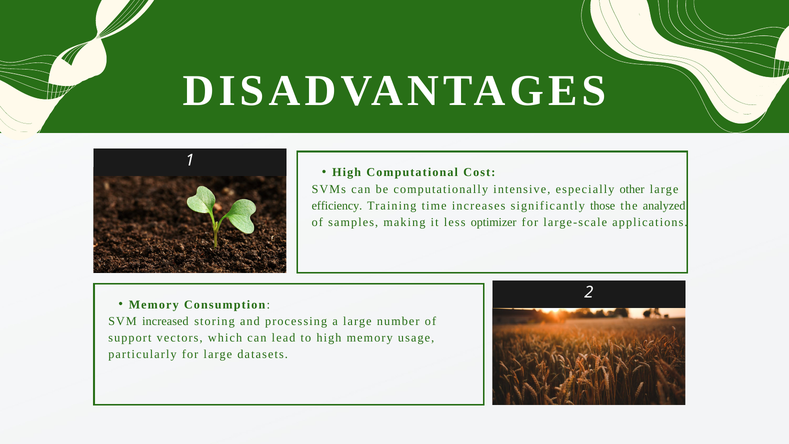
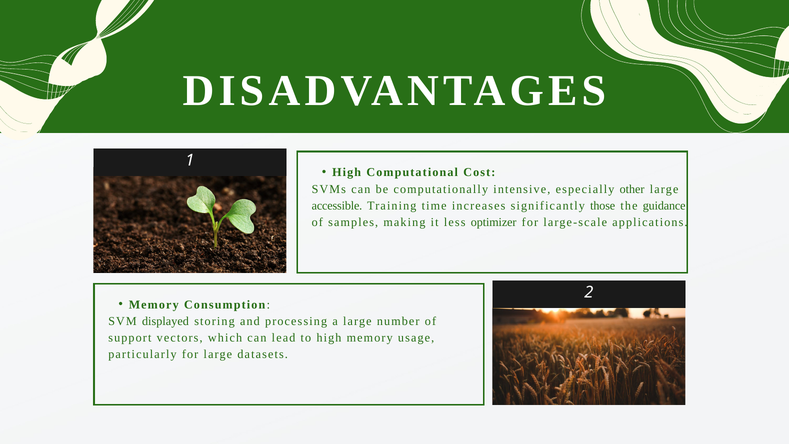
efficiency: efficiency -> accessible (337, 206)
analyzed: analyzed -> guidance (664, 206)
increased: increased -> displayed (165, 321)
